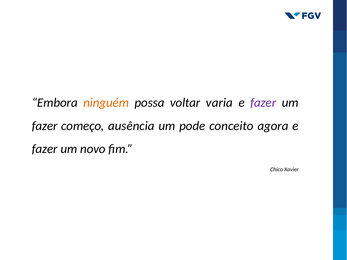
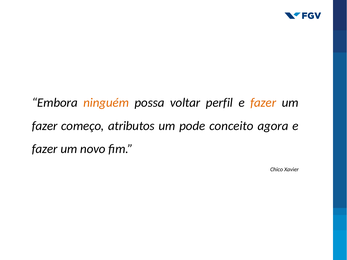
varia: varia -> perfil (219, 103)
fazer colour: purple -> orange (263, 103)
ausência: ausência -> atributos (131, 126)
